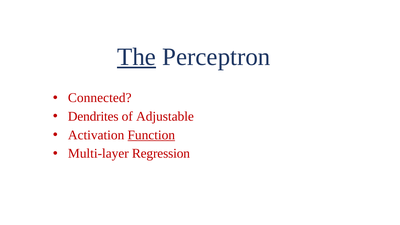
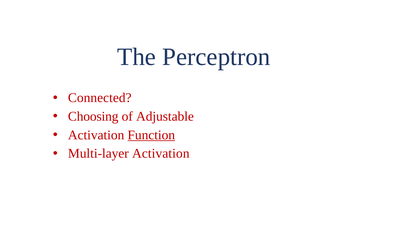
The underline: present -> none (137, 57)
Dendrites: Dendrites -> Choosing (93, 116)
Multi-layer Regression: Regression -> Activation (161, 154)
